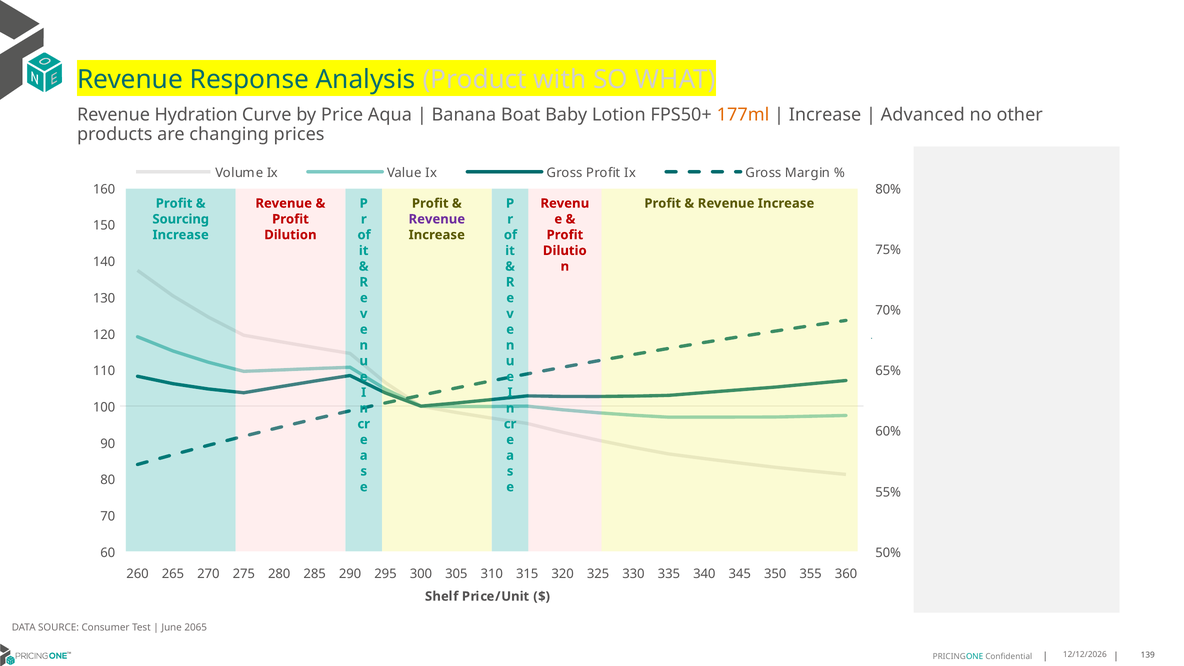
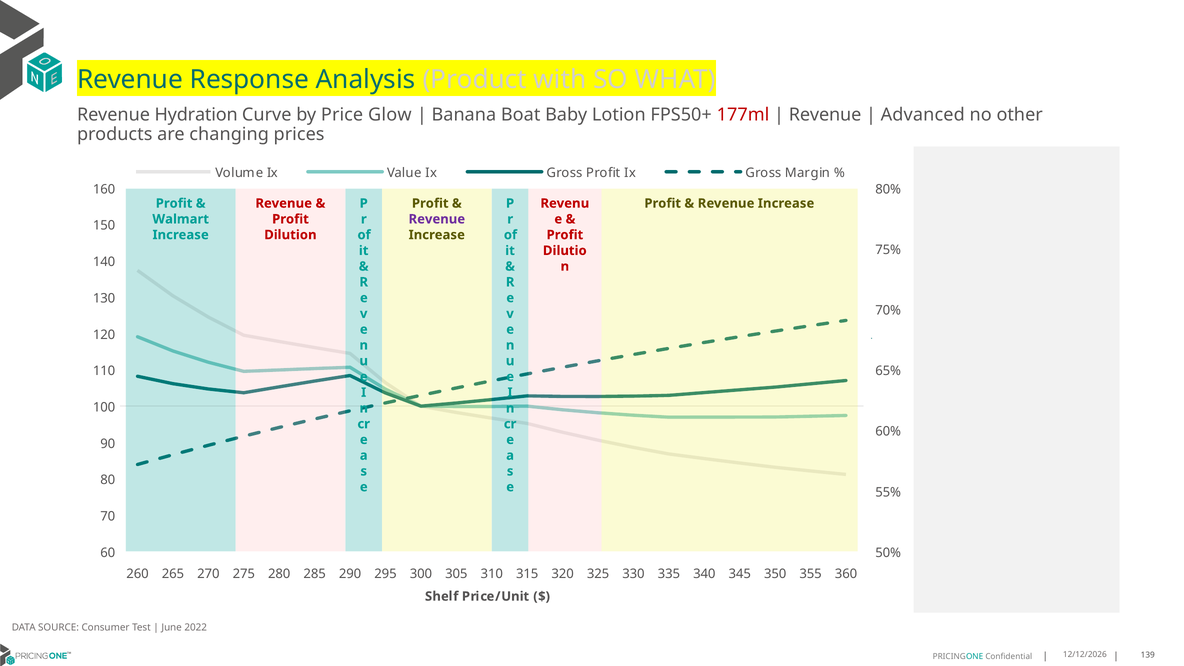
Aqua: Aqua -> Glow (390, 115)
177ml colour: orange -> red (743, 115)
Increase: Increase -> Revenue (825, 115)
Sourcing: Sourcing -> Walmart (181, 219)
2065: 2065 -> 2022 (196, 627)
